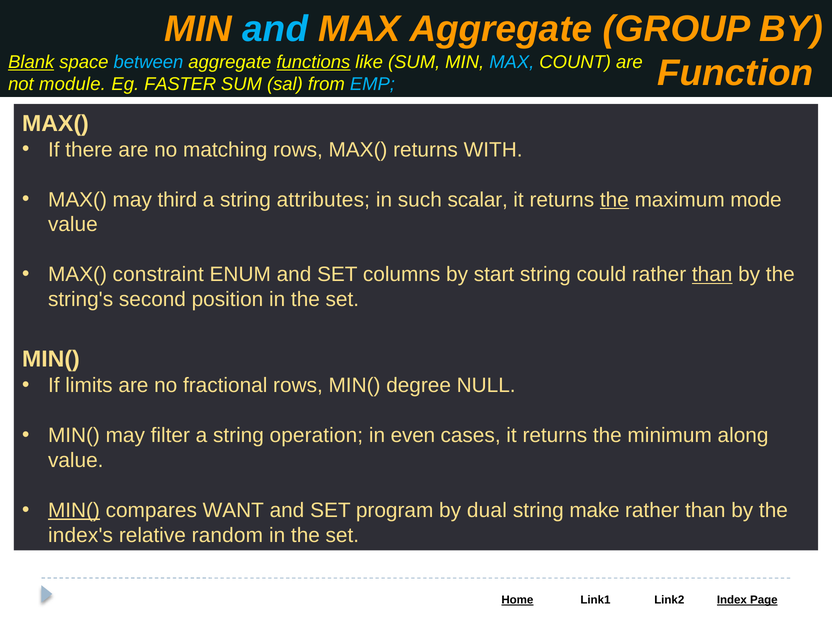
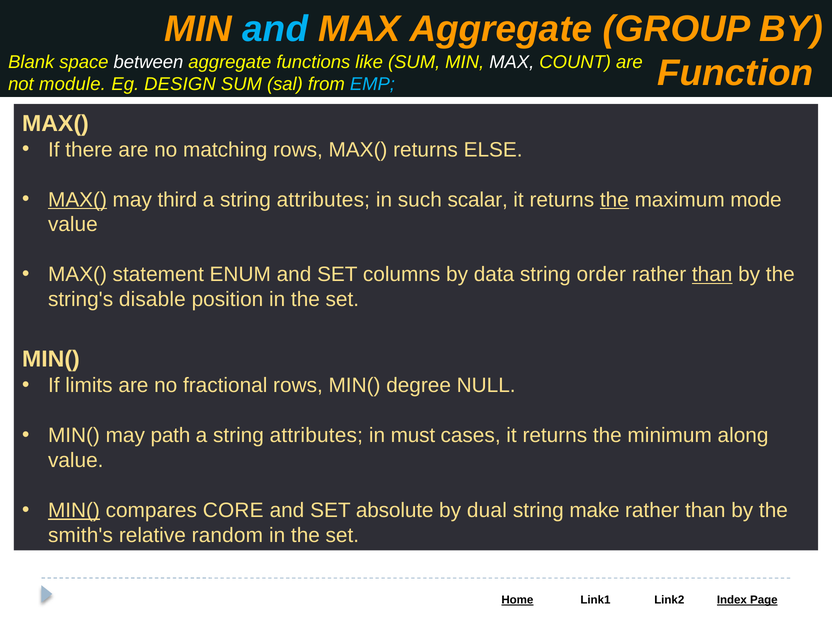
Blank underline: present -> none (31, 62)
between colour: light blue -> white (148, 62)
functions underline: present -> none (313, 62)
MAX colour: light blue -> white (512, 62)
FASTER: FASTER -> DESIGN (180, 84)
WITH: WITH -> ELSE (493, 150)
MAX( underline: none -> present (78, 200)
constraint: constraint -> statement (158, 275)
start: start -> data (494, 275)
could: could -> order (601, 275)
second: second -> disable (152, 300)
filter: filter -> path (170, 435)
operation: operation -> attributes (316, 435)
even: even -> must (413, 435)
WANT: WANT -> CORE (233, 510)
program: program -> absolute (395, 510)
index's: index's -> smith's (81, 535)
